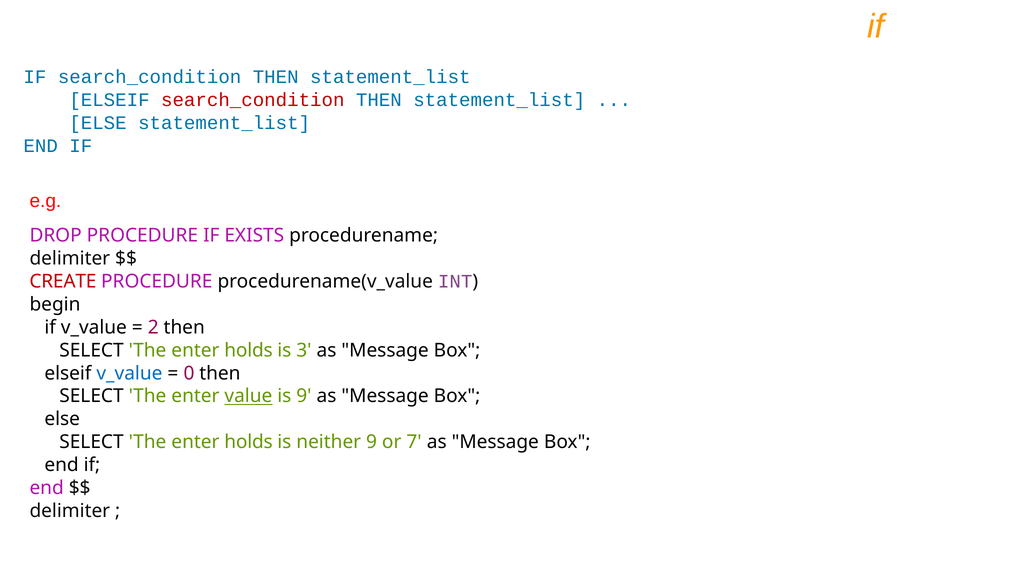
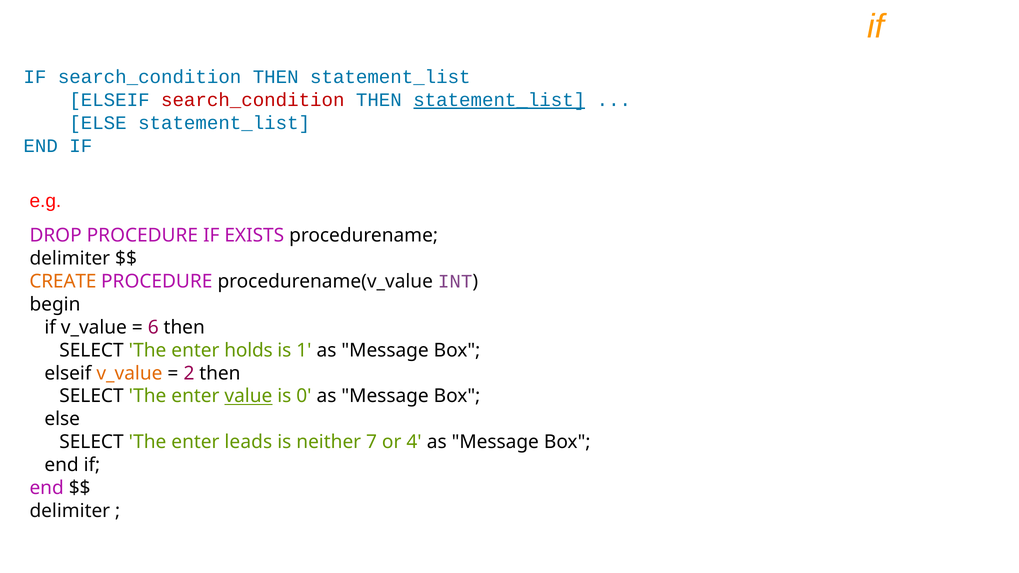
statement_list underline: none -> present (499, 100)
CREATE colour: red -> orange (63, 282)
2: 2 -> 6 (153, 327)
3: 3 -> 1 (304, 350)
v_value colour: blue -> orange (129, 373)
0: 0 -> 2 (189, 373)
is 9: 9 -> 0 (304, 396)
holds: holds -> leads (248, 442)
neither 9: 9 -> 7 (372, 442)
7: 7 -> 4 (414, 442)
